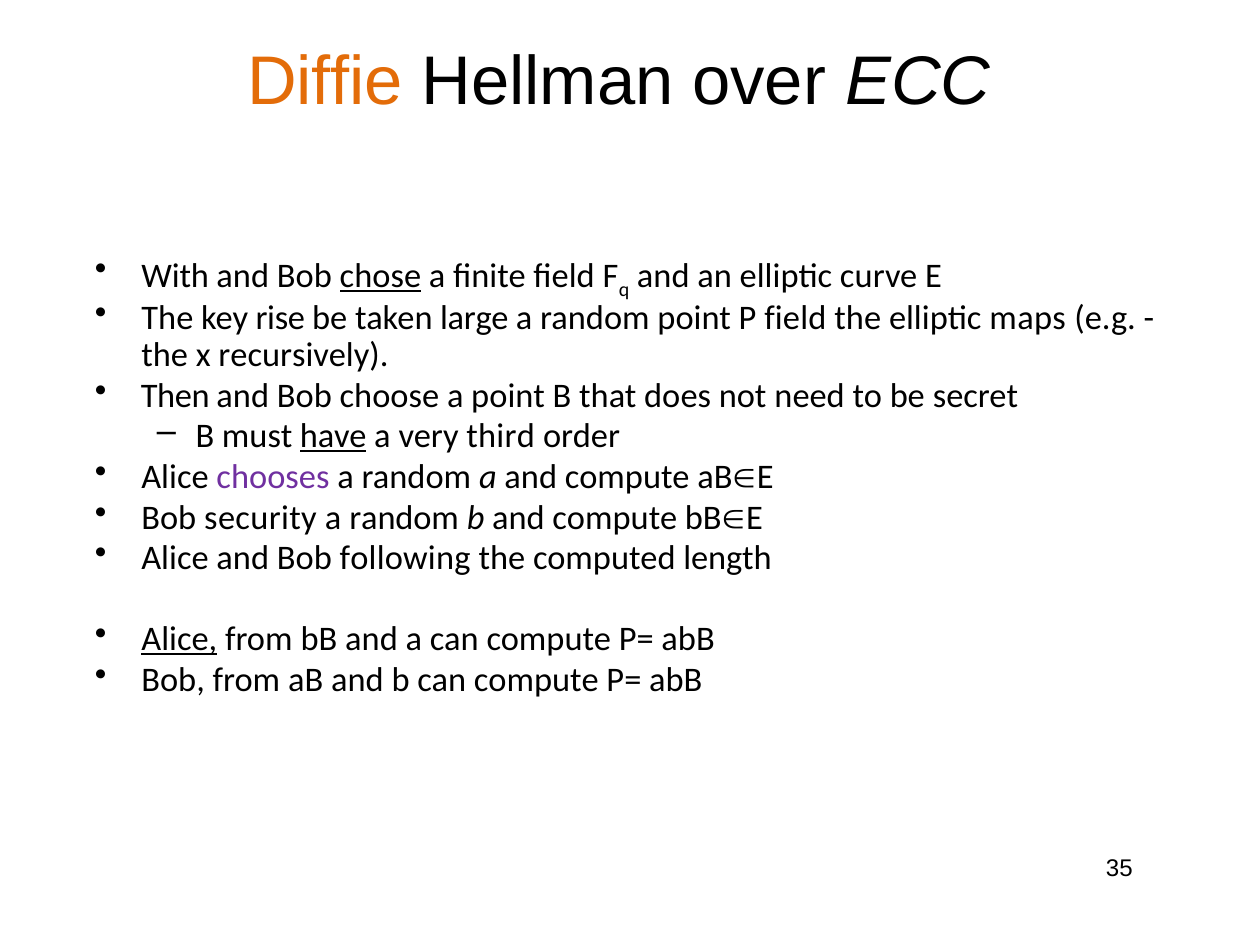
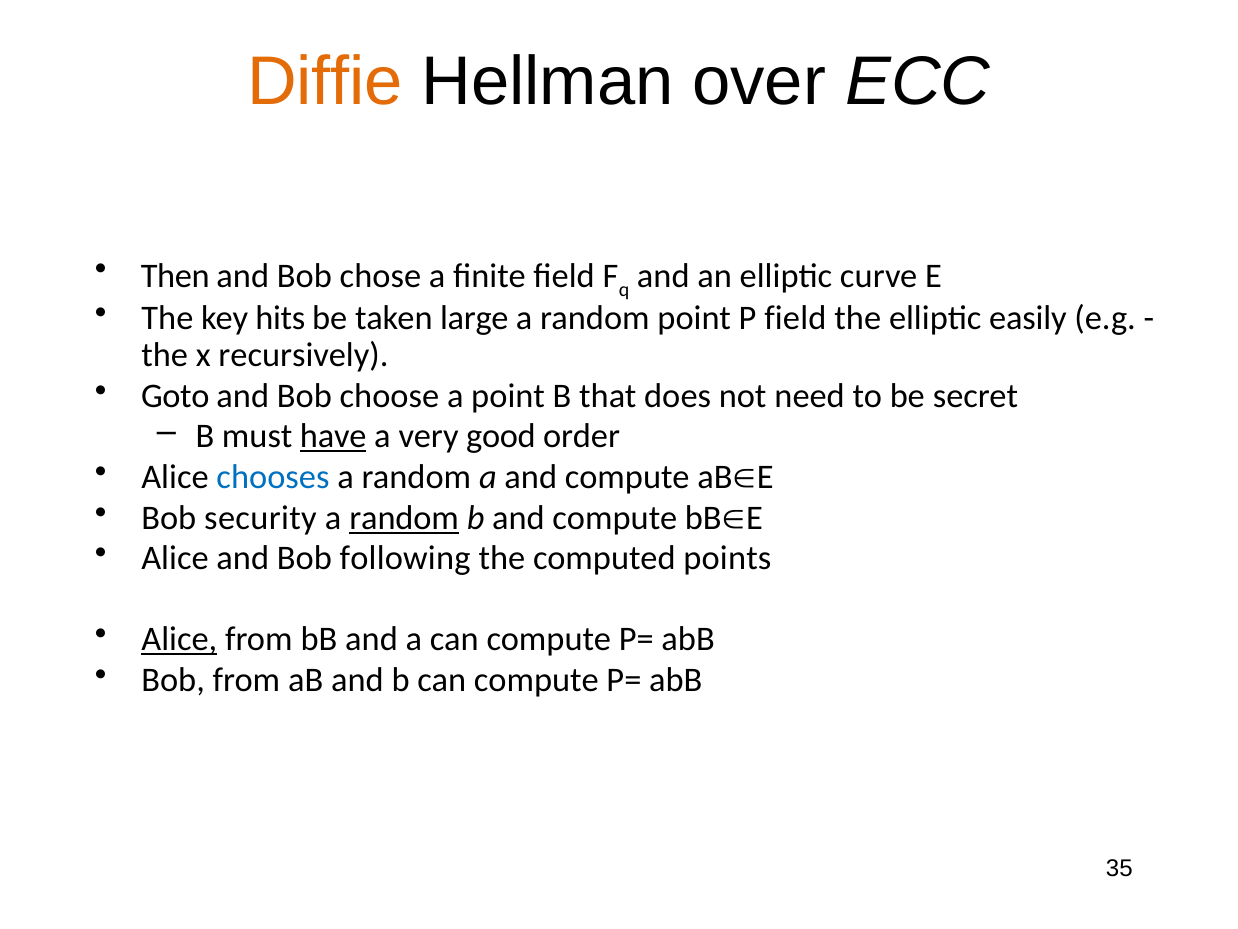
With: With -> Then (175, 276)
chose underline: present -> none (380, 276)
rise: rise -> hits (280, 318)
maps: maps -> easily (1028, 318)
Then: Then -> Goto (175, 396)
third: third -> good (501, 436)
chooses colour: purple -> blue (273, 477)
random underline: none -> present (404, 517)
length: length -> points (727, 558)
